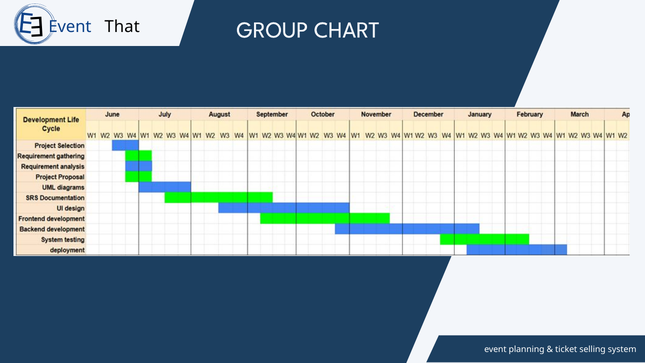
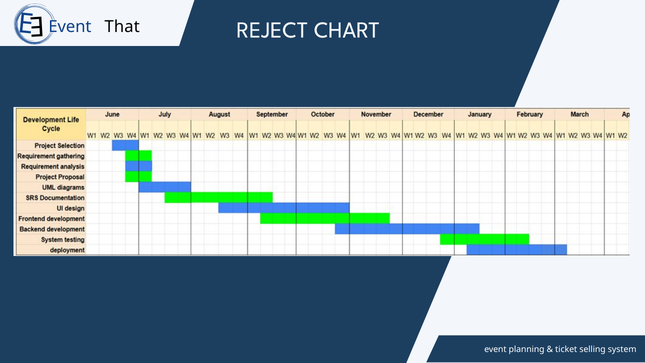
GROUP: GROUP -> REJECT (272, 30)
